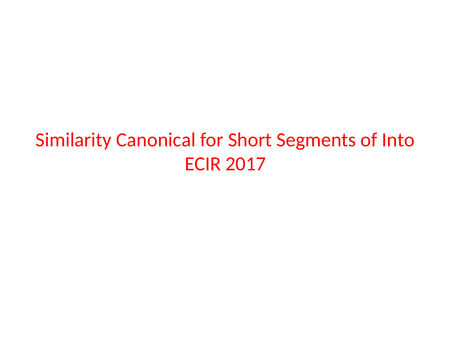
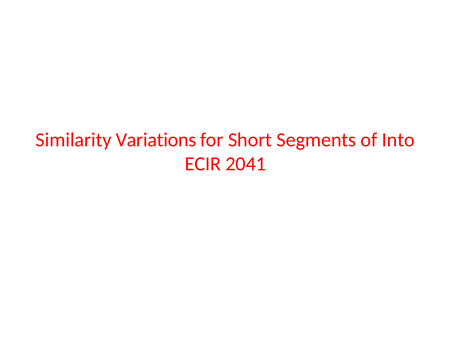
Canonical: Canonical -> Variations (156, 140)
2017: 2017 -> 2041 (246, 164)
